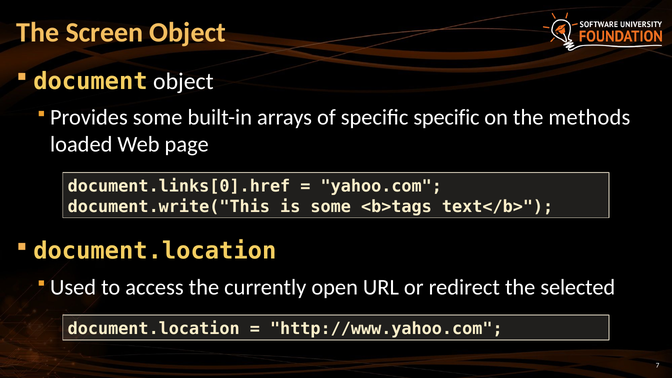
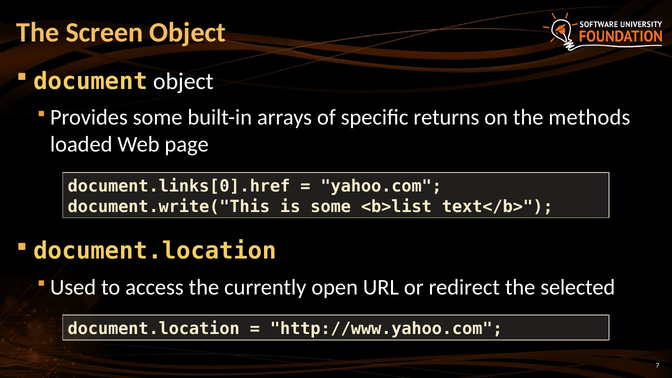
specific specific: specific -> returns (446, 117)
<b>tags: <b>tags -> <b>list (396, 207)
